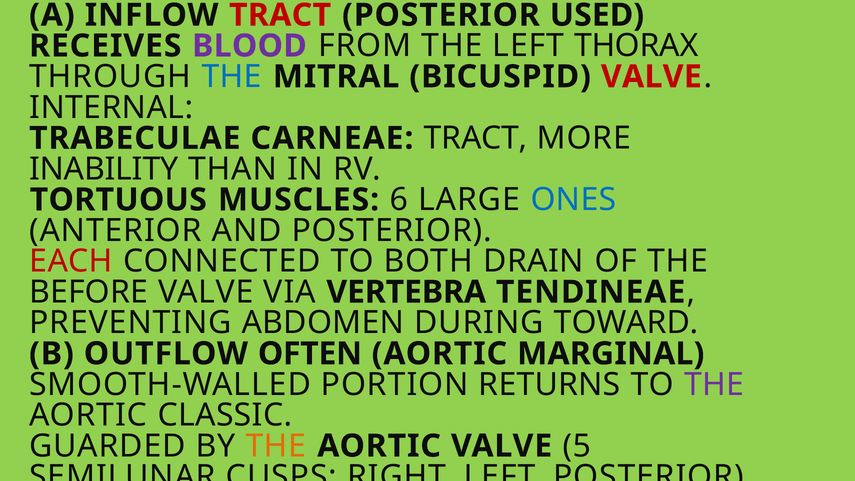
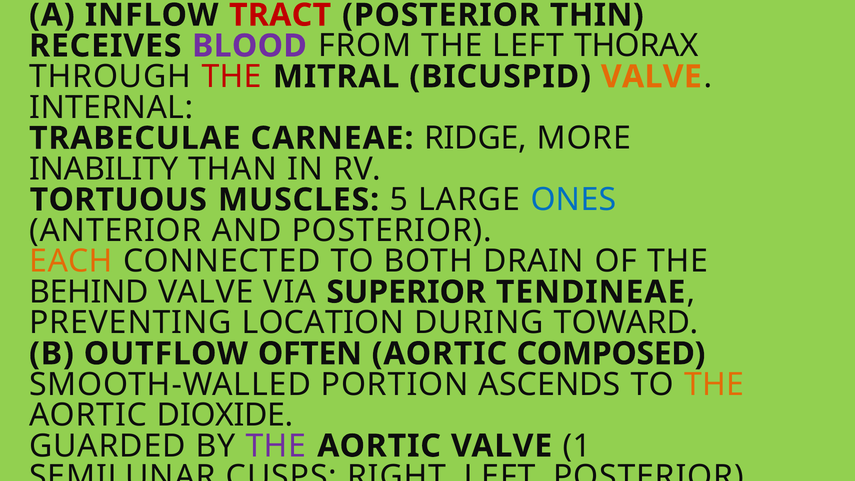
USED: USED -> THIN (597, 15)
THE colour: blue -> red (232, 77)
VALVE colour: red -> orange (651, 77)
CARNEAE TRACT: TRACT -> RIDGE (476, 138)
6: 6 -> 5 (399, 200)
EACH colour: red -> orange (71, 261)
BEFORE: BEFORE -> BEHIND (89, 292)
VERTEBRA: VERTEBRA -> SUPERIOR (406, 292)
ABDOMEN: ABDOMEN -> LOCATION (323, 323)
MARGINAL: MARGINAL -> COMPOSED (611, 354)
RETURNS: RETURNS -> ASCENDS (550, 384)
THE colour: purple -> orange (714, 384)
CLASSIC: CLASSIC -> DIOXIDE (225, 415)
THE colour: orange -> purple (276, 446)
5: 5 -> 1 (577, 446)
